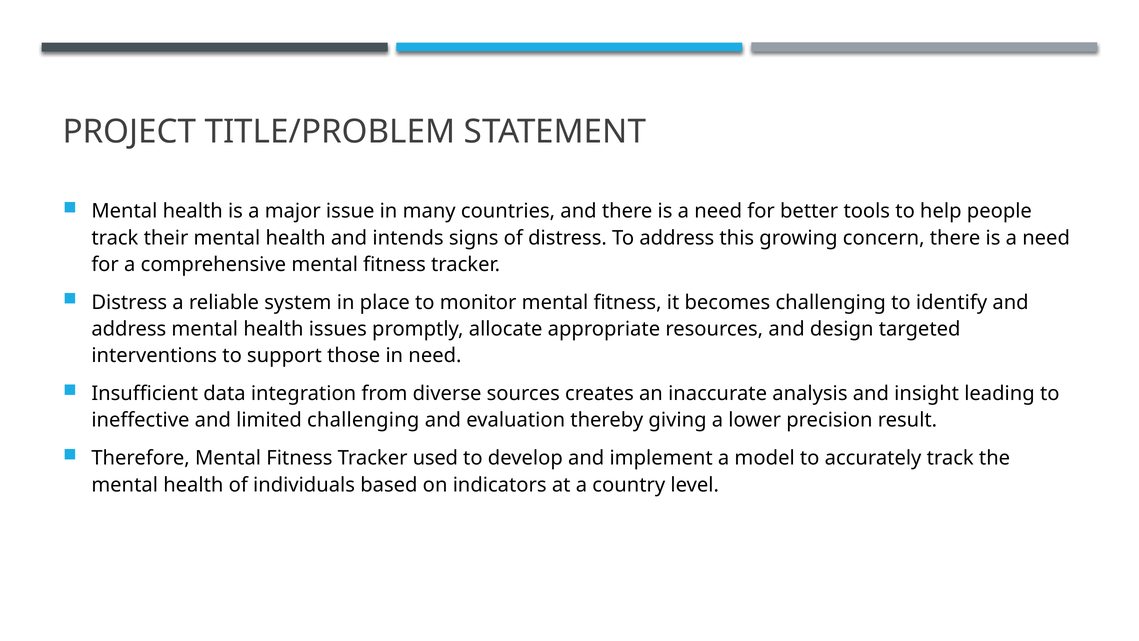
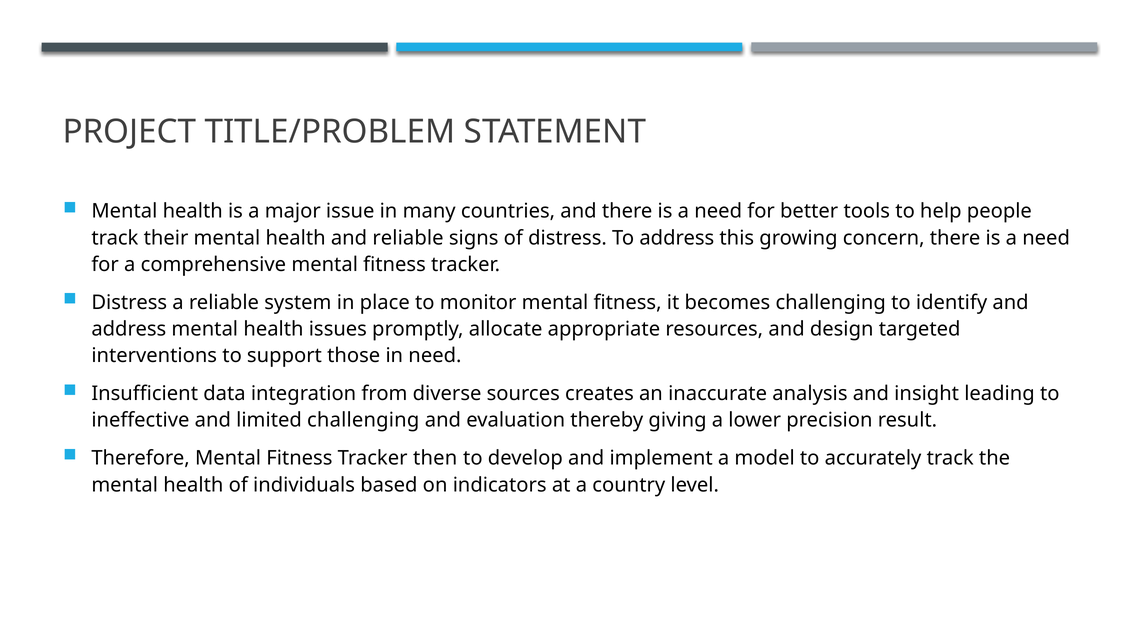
and intends: intends -> reliable (408, 238)
used: used -> then (435, 458)
